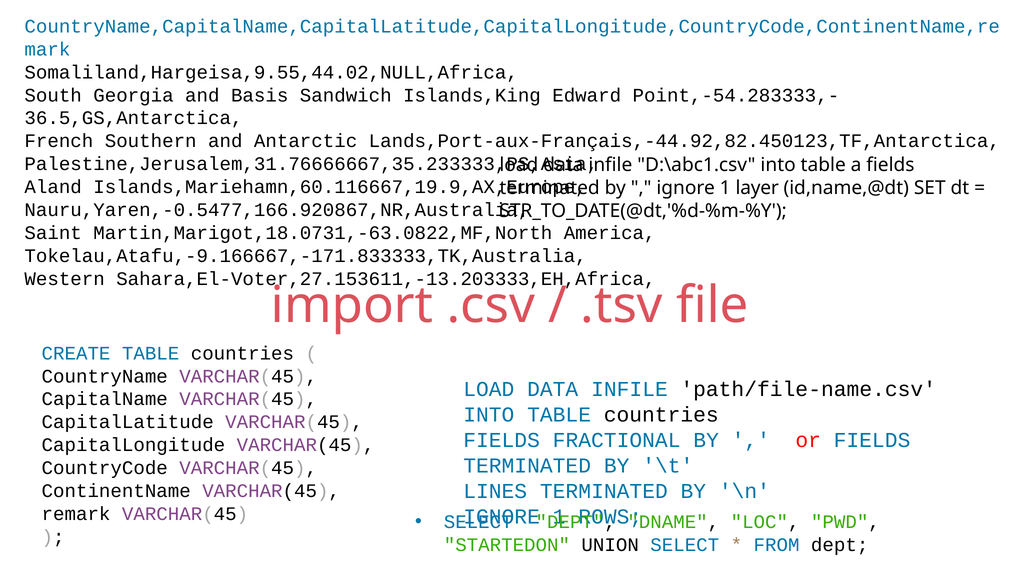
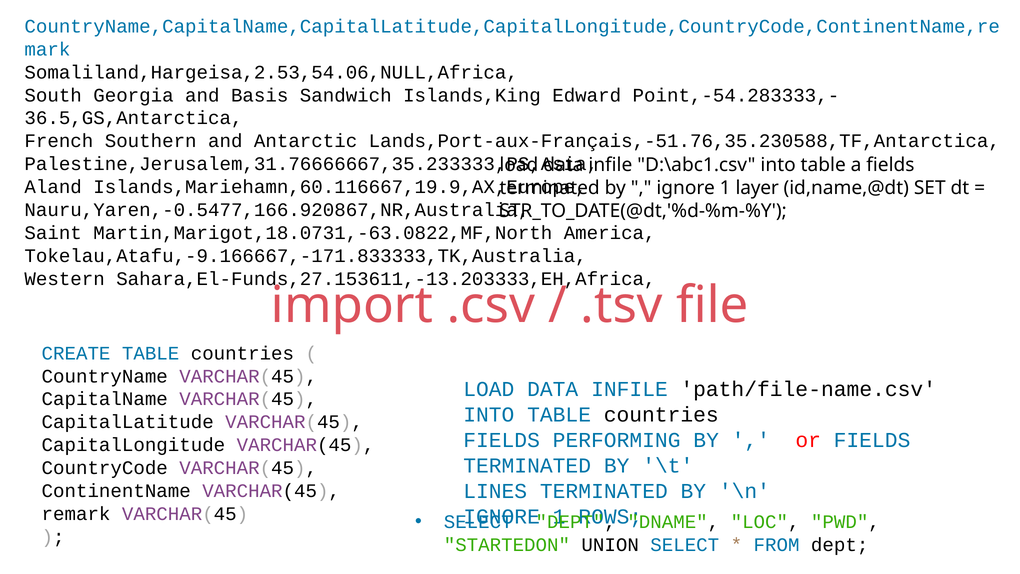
Somaliland,Hargeisa,9.55,44.02,NULL,Africa: Somaliland,Hargeisa,9.55,44.02,NULL,Africa -> Somaliland,Hargeisa,2.53,54.06,NULL,Africa (271, 72)
Lands,Port-aux-Français,-44.92,82.450123,TF,Antarctica: Lands,Port-aux-Français,-44.92,82.450123,TF,Antarctica -> Lands,Port-aux-Français,-51.76,35.230588,TF,Antarctica (684, 141)
Sahara,El-Voter,27.153611,-13.203333,EH,Africa: Sahara,El-Voter,27.153611,-13.203333,EH,Africa -> Sahara,El-Funds,27.153611,-13.203333,EH,Africa (386, 279)
FRACTIONAL: FRACTIONAL -> PERFORMING (617, 440)
